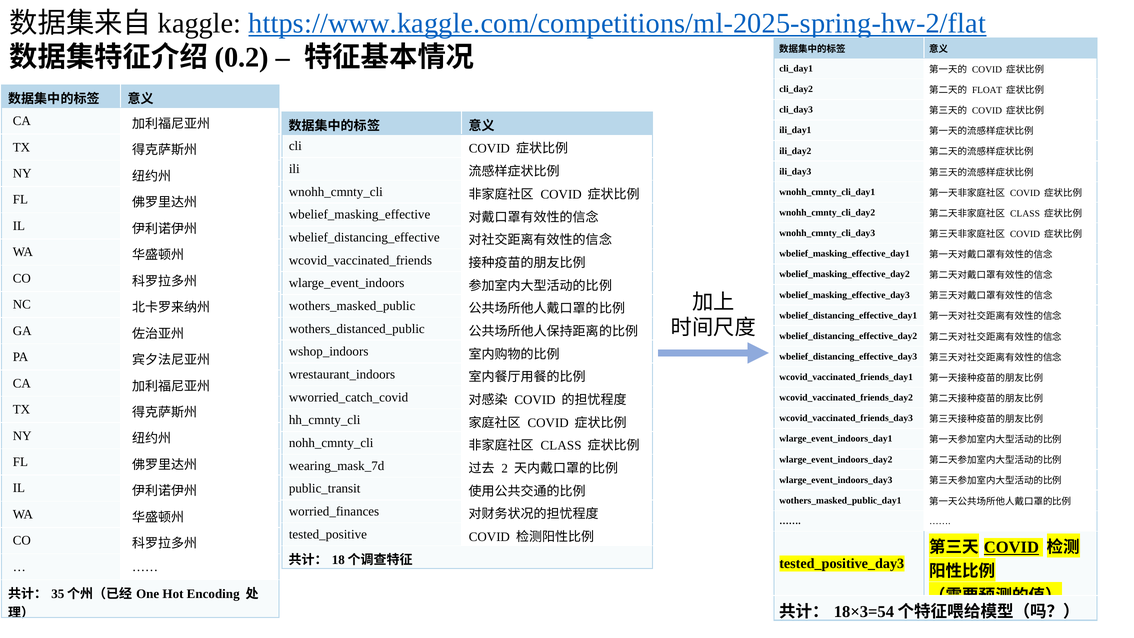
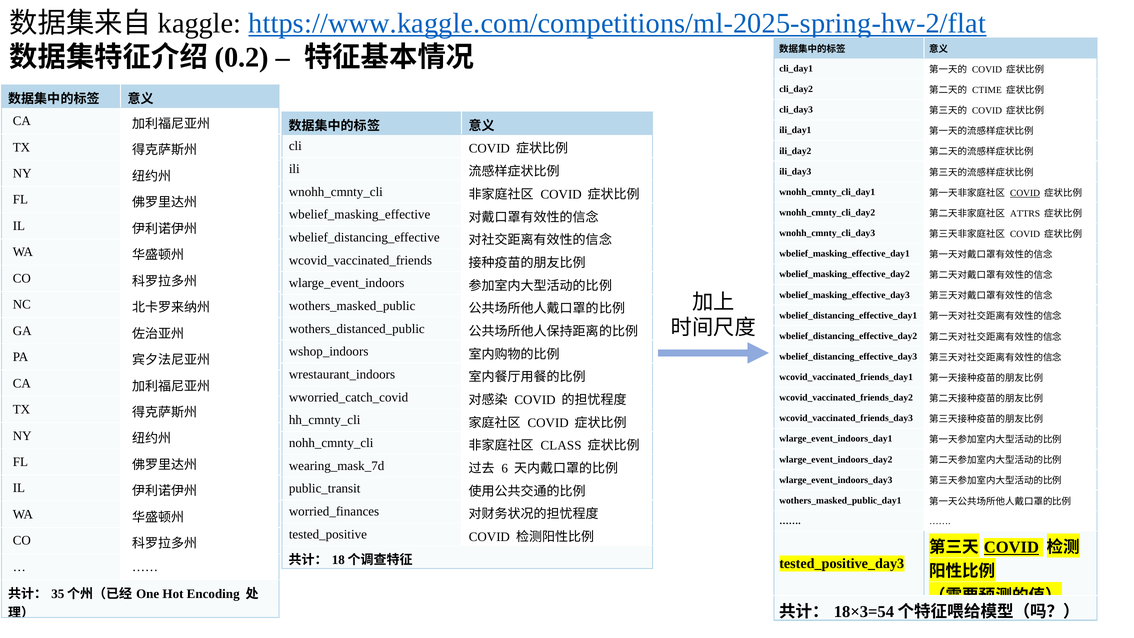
FLOAT: FLOAT -> CTIME (987, 90)
COVID underline: none -> present (1025, 193)
CLASS: CLASS -> ATTRS (1025, 213)
2: 2 -> 6 (505, 468)
